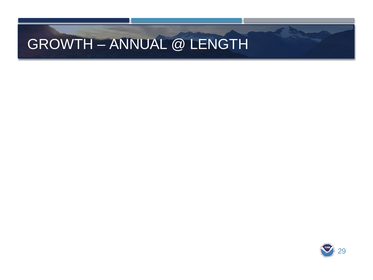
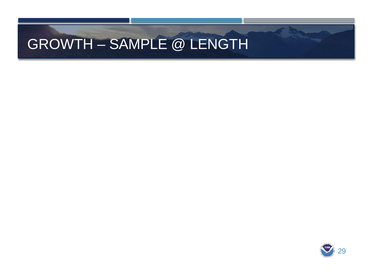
ANNUAL: ANNUAL -> SAMPLE (138, 44)
